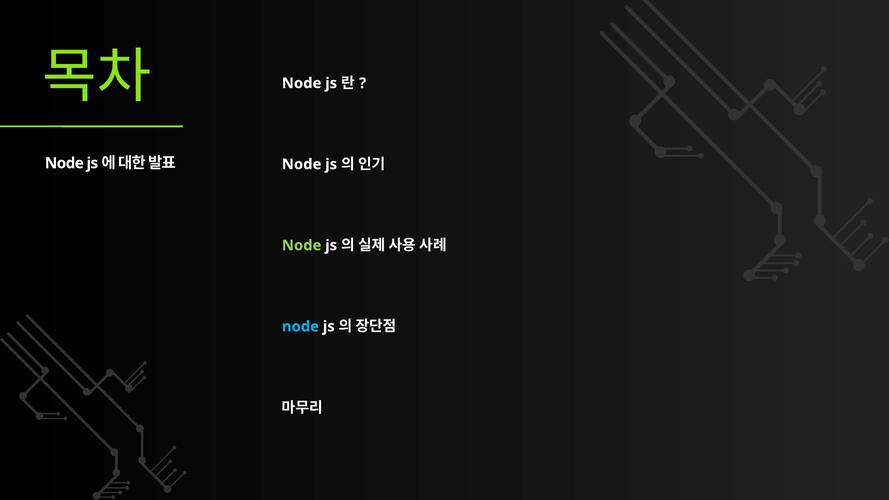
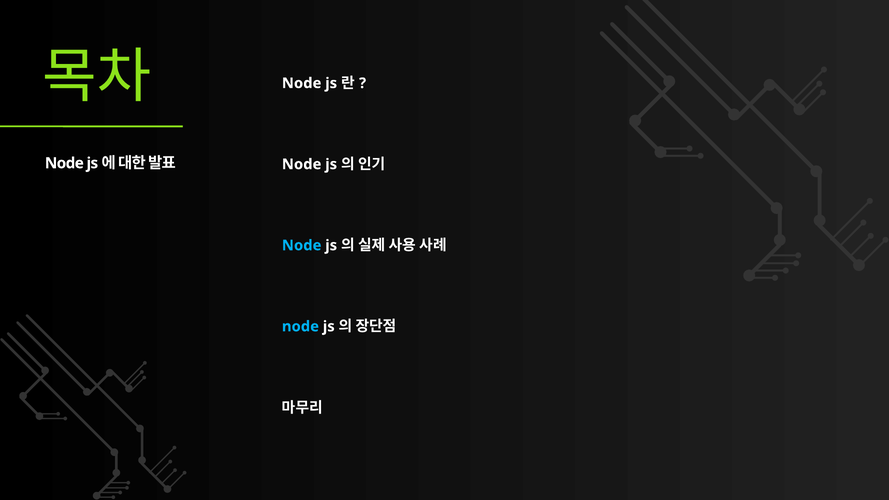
Node colour: light green -> light blue (302, 245)
